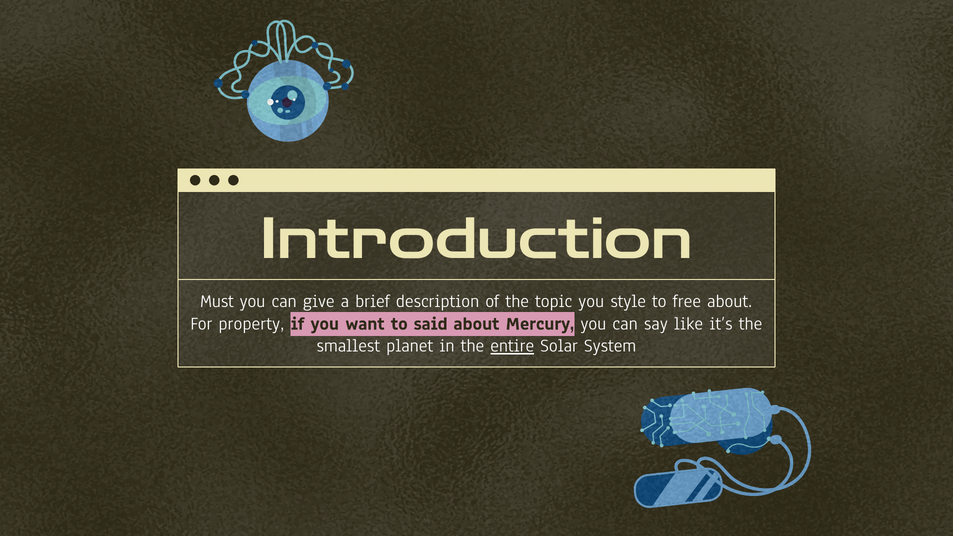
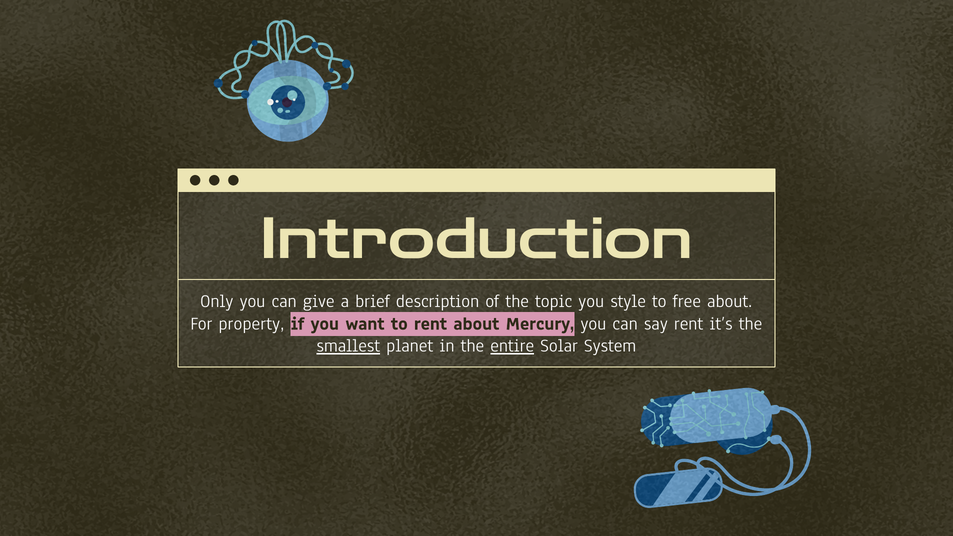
Must: Must -> Only (217, 301)
to said: said -> rent (431, 324)
say like: like -> rent (689, 324)
smallest underline: none -> present (348, 346)
